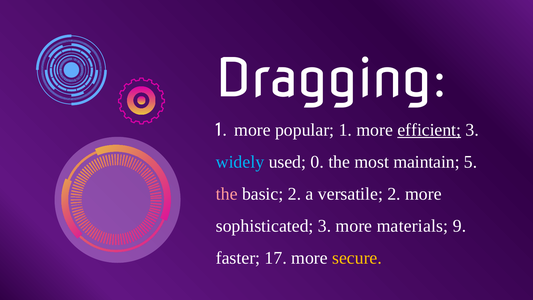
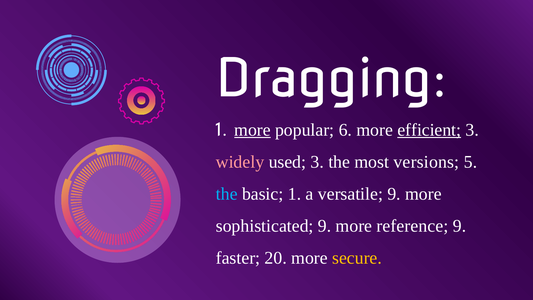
more underline: none -> present (252, 130)
popular 1: 1 -> 6 (345, 130)
widely colour: light blue -> pink (240, 162)
used 0: 0 -> 3 (317, 162)
maintain: maintain -> versions (426, 162)
the colour: pink -> light blue (227, 194)
basic 2: 2 -> 1 (294, 194)
versatile 2: 2 -> 9 (394, 194)
sophisticated 3: 3 -> 9 (325, 226)
materials: materials -> reference (412, 226)
17: 17 -> 20 (276, 258)
